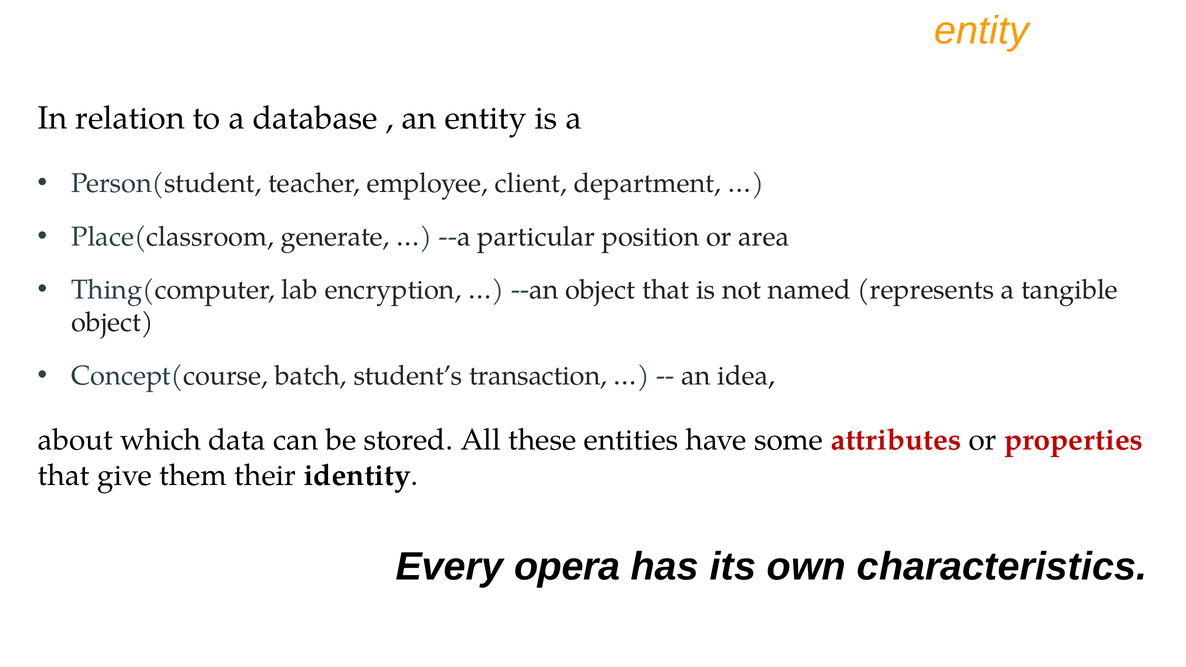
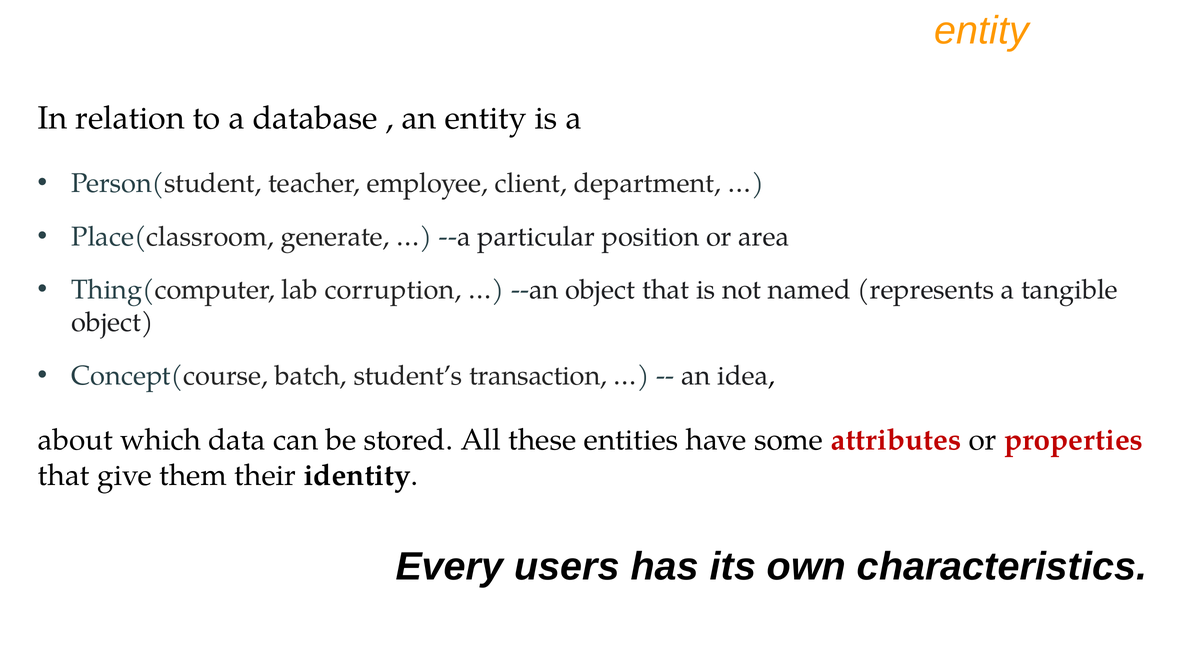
encryption: encryption -> corruption (393, 290)
opera: opera -> users (567, 567)
